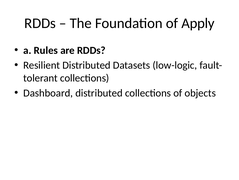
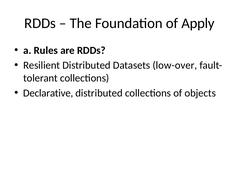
low-logic: low-logic -> low-over (175, 65)
Dashboard: Dashboard -> Declarative (48, 93)
